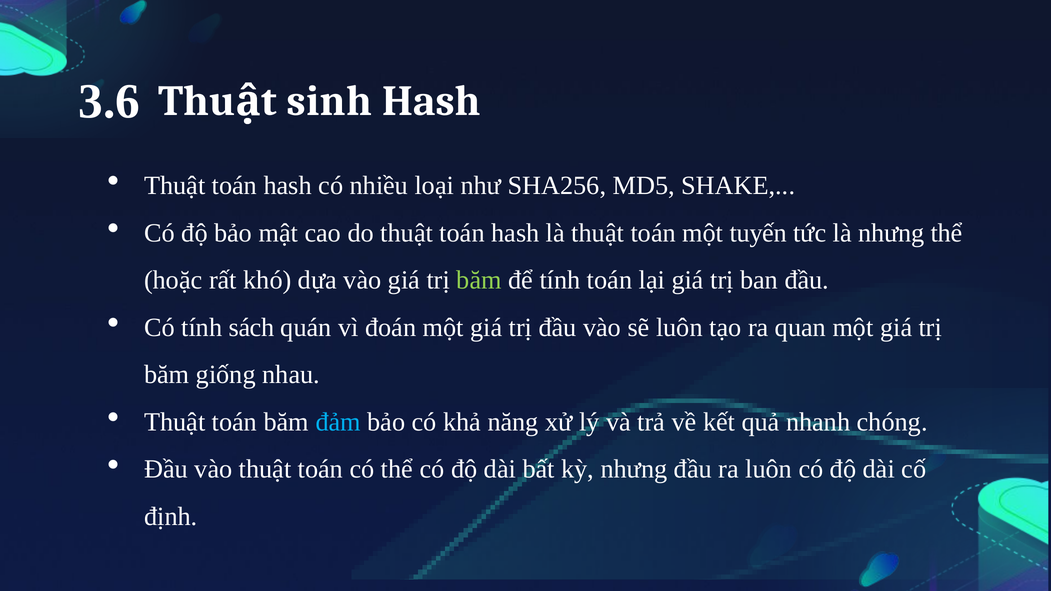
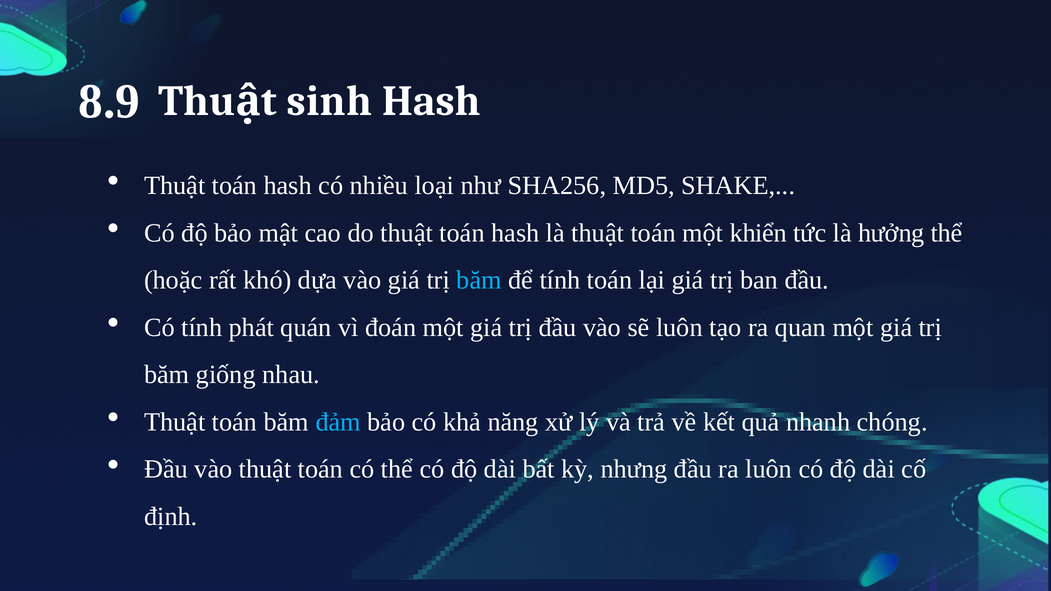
3.6: 3.6 -> 8.9 (109, 102)
tuyến: tuyến -> khiển (758, 233)
là nhưng: nhưng -> hưởng (891, 233)
băm colour: light green -> light blue (479, 280)
sách: sách -> phát (251, 328)
